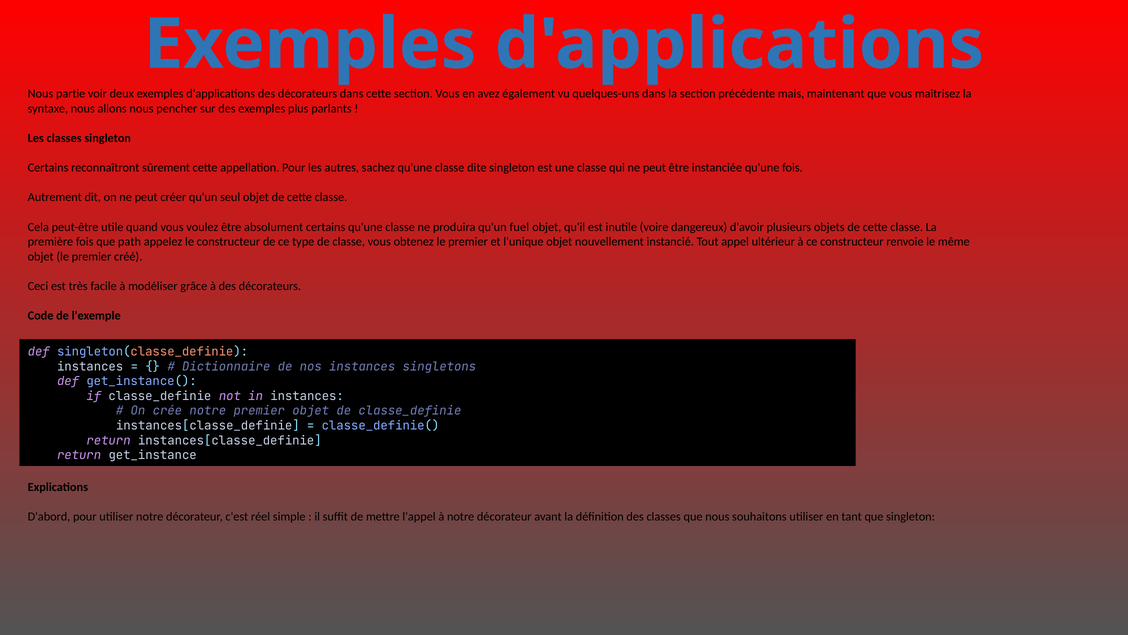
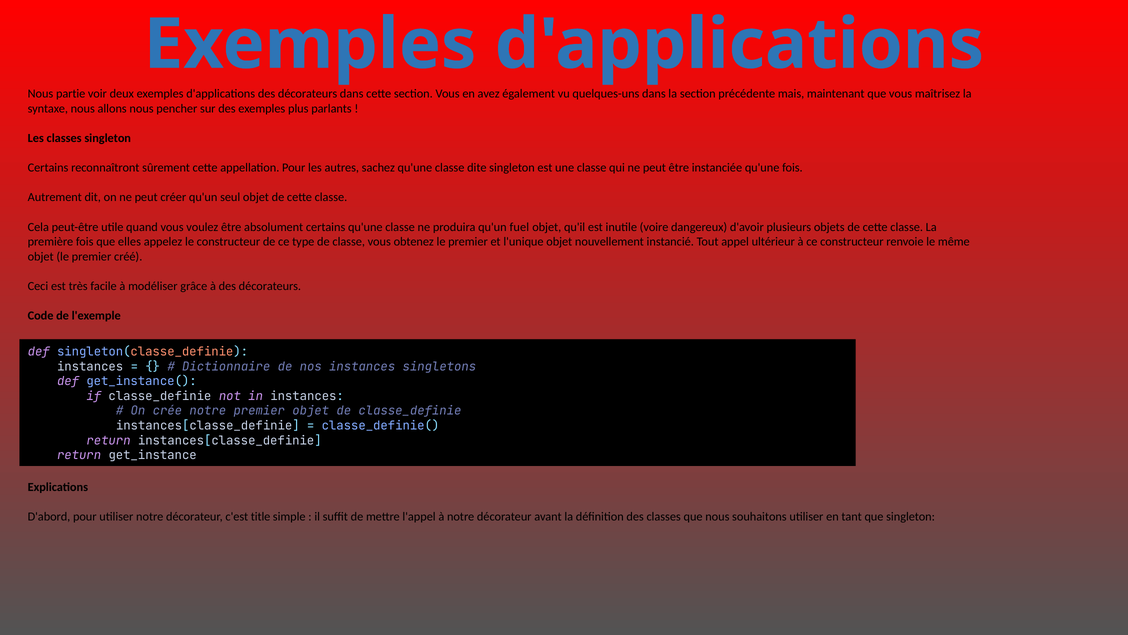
path: path -> elles (129, 242)
réel: réel -> title (261, 516)
